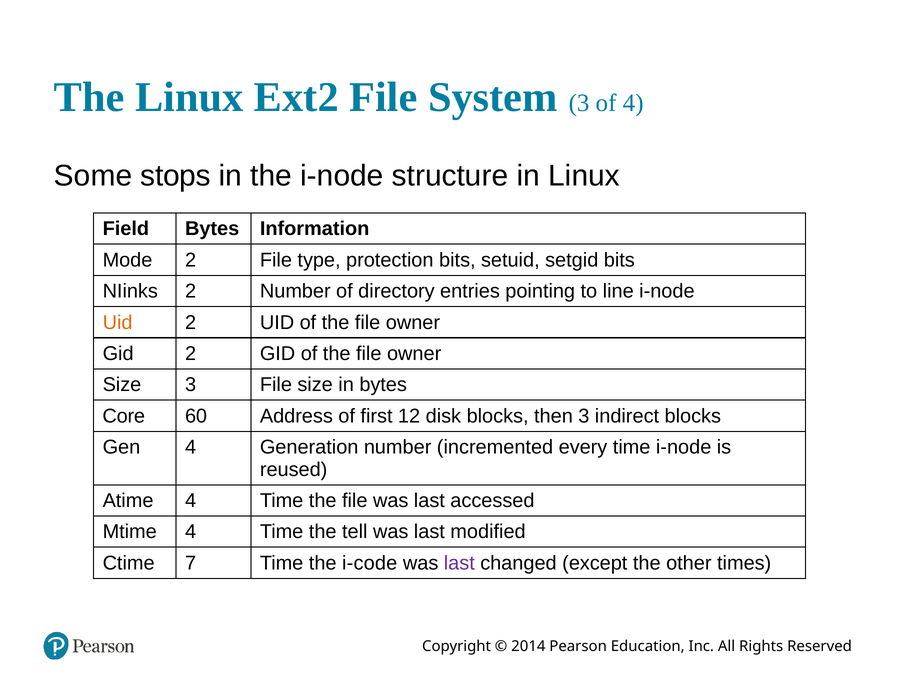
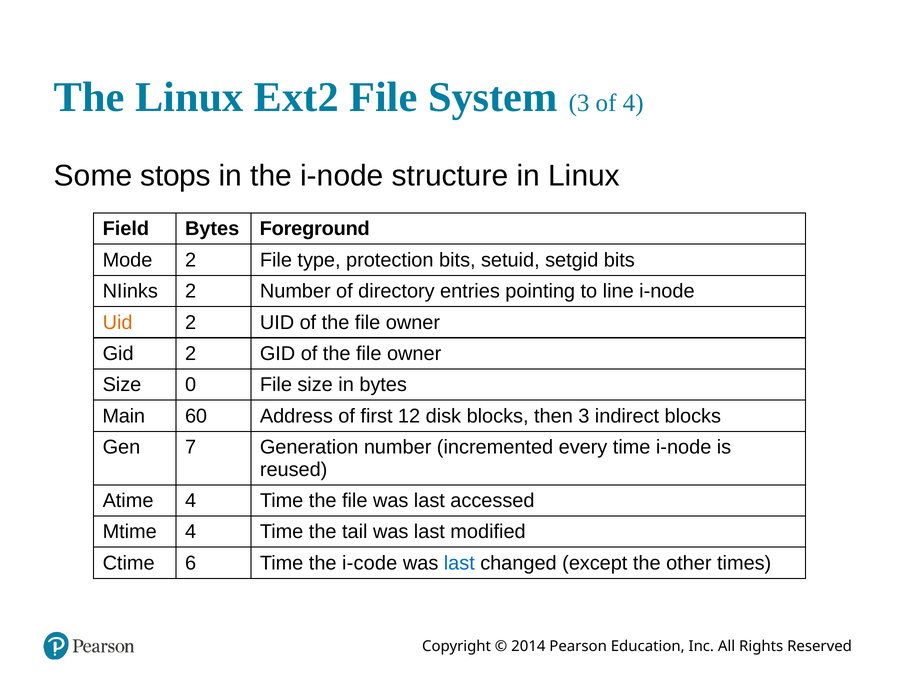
Information: Information -> Foreground (315, 229)
Size 3: 3 -> 0 (191, 385)
Core: Core -> Main (124, 416)
Gen 4: 4 -> 7 (191, 447)
tell: tell -> tail (355, 532)
7: 7 -> 6 (191, 563)
last colour: purple -> blue (459, 563)
